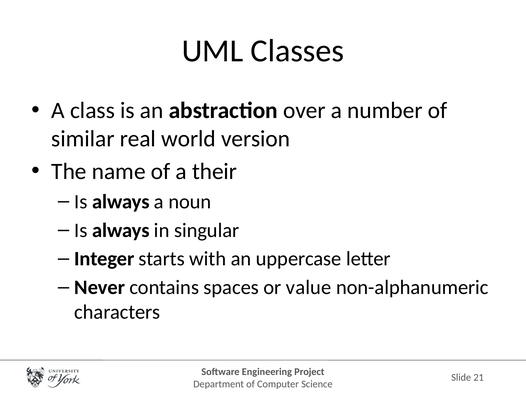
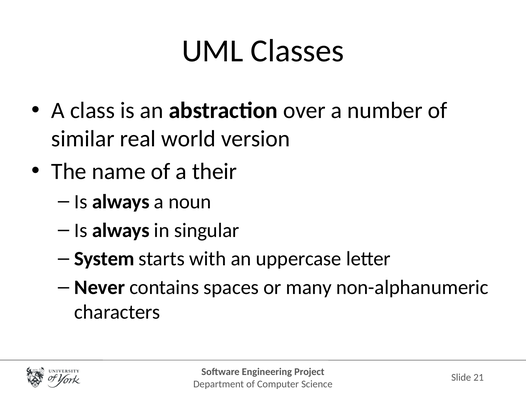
Integer: Integer -> System (104, 259)
value: value -> many (309, 287)
